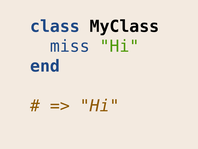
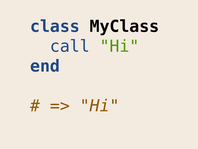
miss: miss -> call (70, 46)
